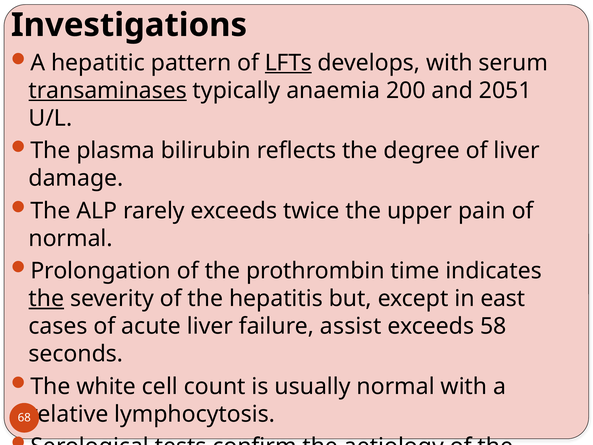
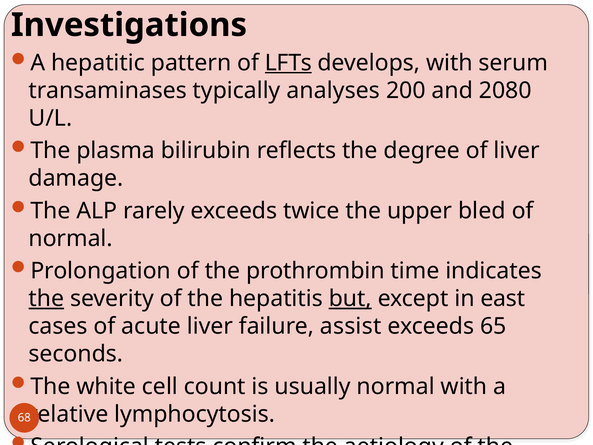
transaminases underline: present -> none (108, 90)
anaemia: anaemia -> analyses (333, 90)
2051: 2051 -> 2080 (505, 90)
pain: pain -> bled (482, 211)
but underline: none -> present (350, 298)
58: 58 -> 65 (493, 326)
